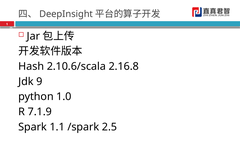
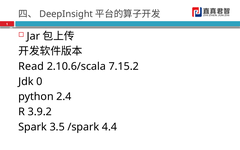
Hash: Hash -> Read (31, 66)
2.16.8: 2.16.8 -> 7.15.2 (124, 66)
9: 9 -> 0 (39, 82)
1.0: 1.0 -> 2.4 (64, 97)
7.1.9: 7.1.9 -> 3.9.2 (40, 112)
1.1: 1.1 -> 3.5 (57, 127)
2.5: 2.5 -> 4.4 (110, 127)
